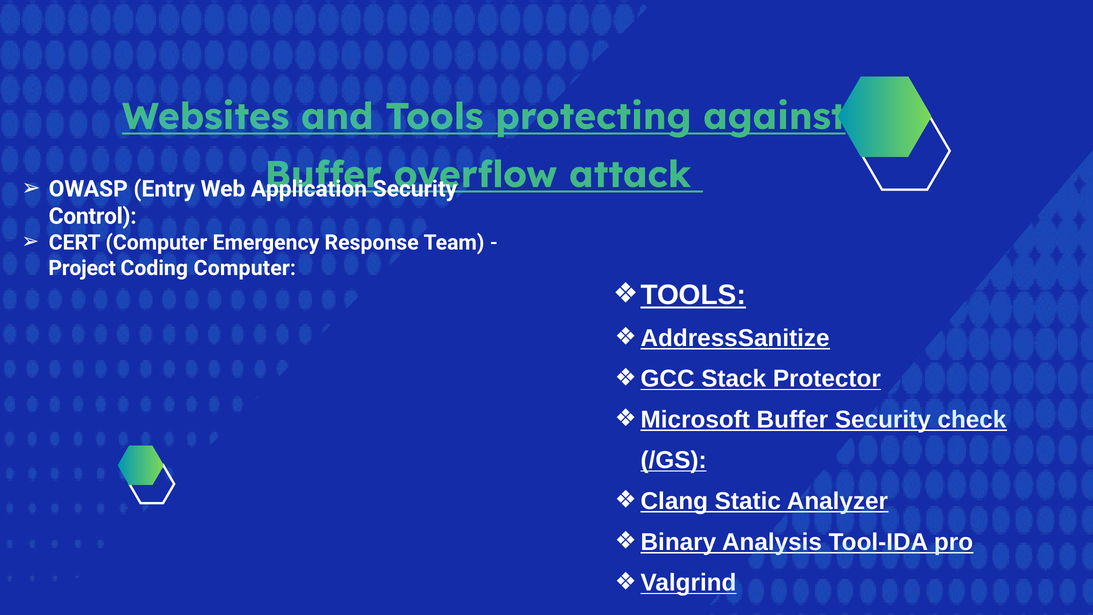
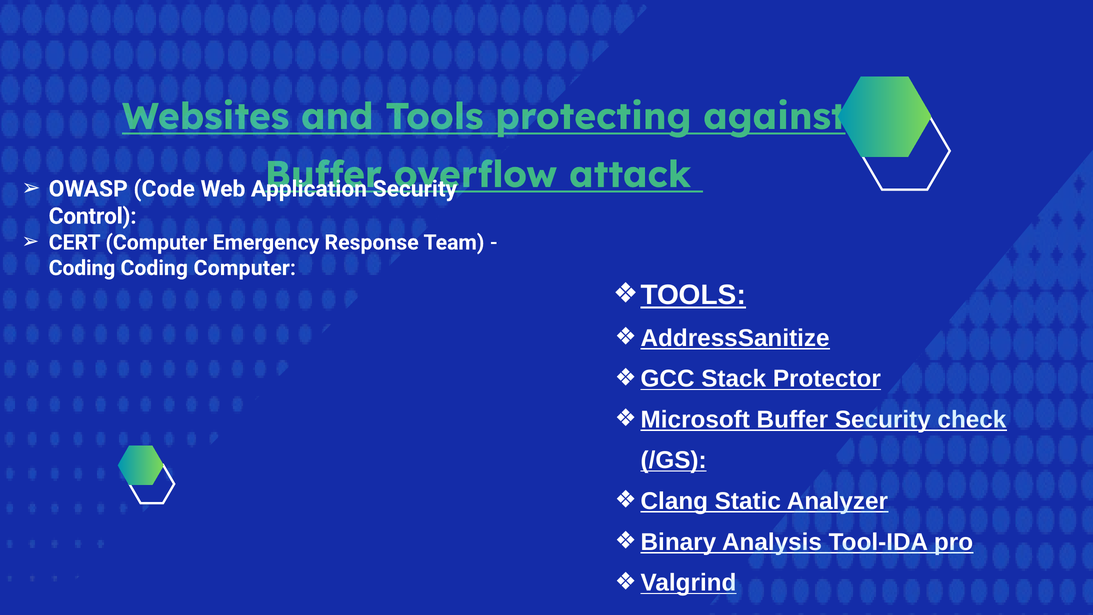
Entry: Entry -> Code (164, 189)
Project: Project -> Coding (82, 268)
